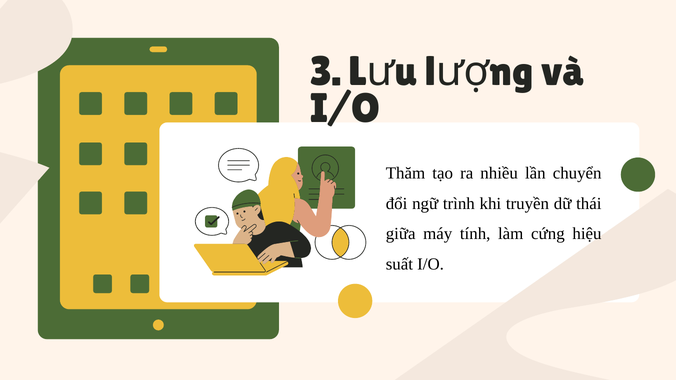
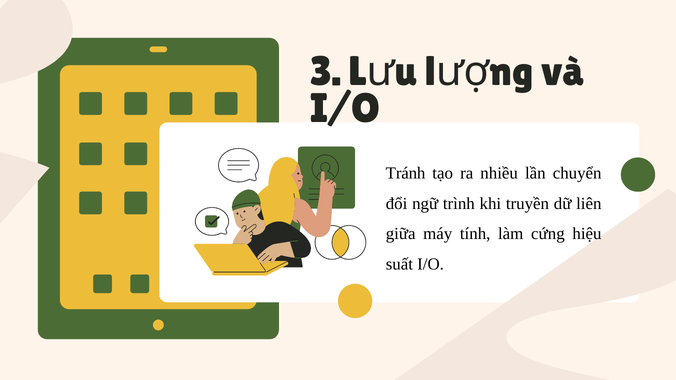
Thăm: Thăm -> Tránh (406, 173)
thái: thái -> liên (589, 204)
